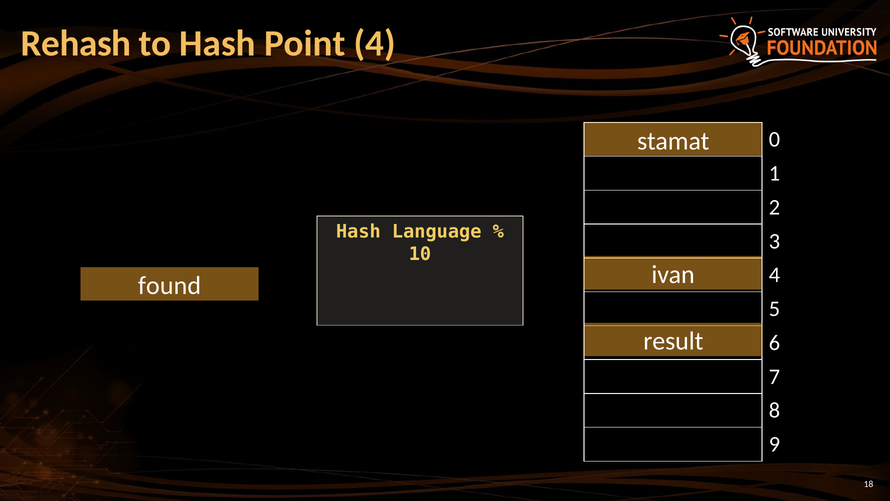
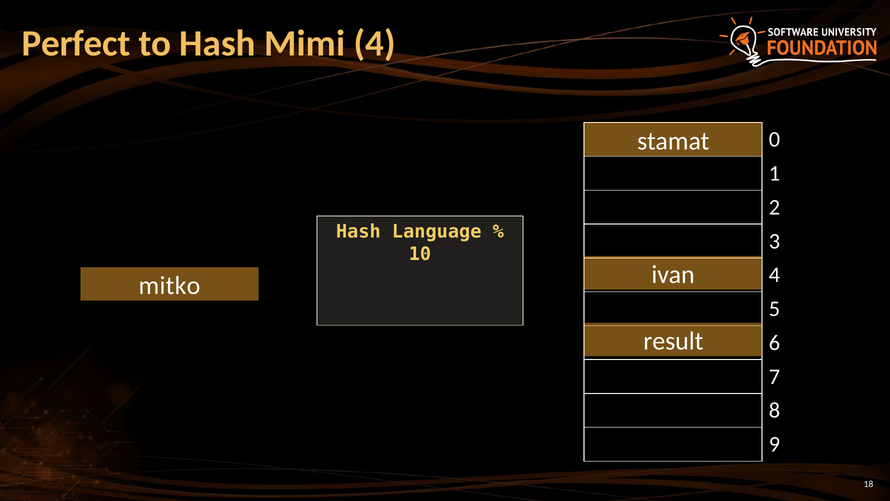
Rehash: Rehash -> Perfect (76, 43)
Point: Point -> Mimi (305, 43)
found: found -> mitko (169, 286)
